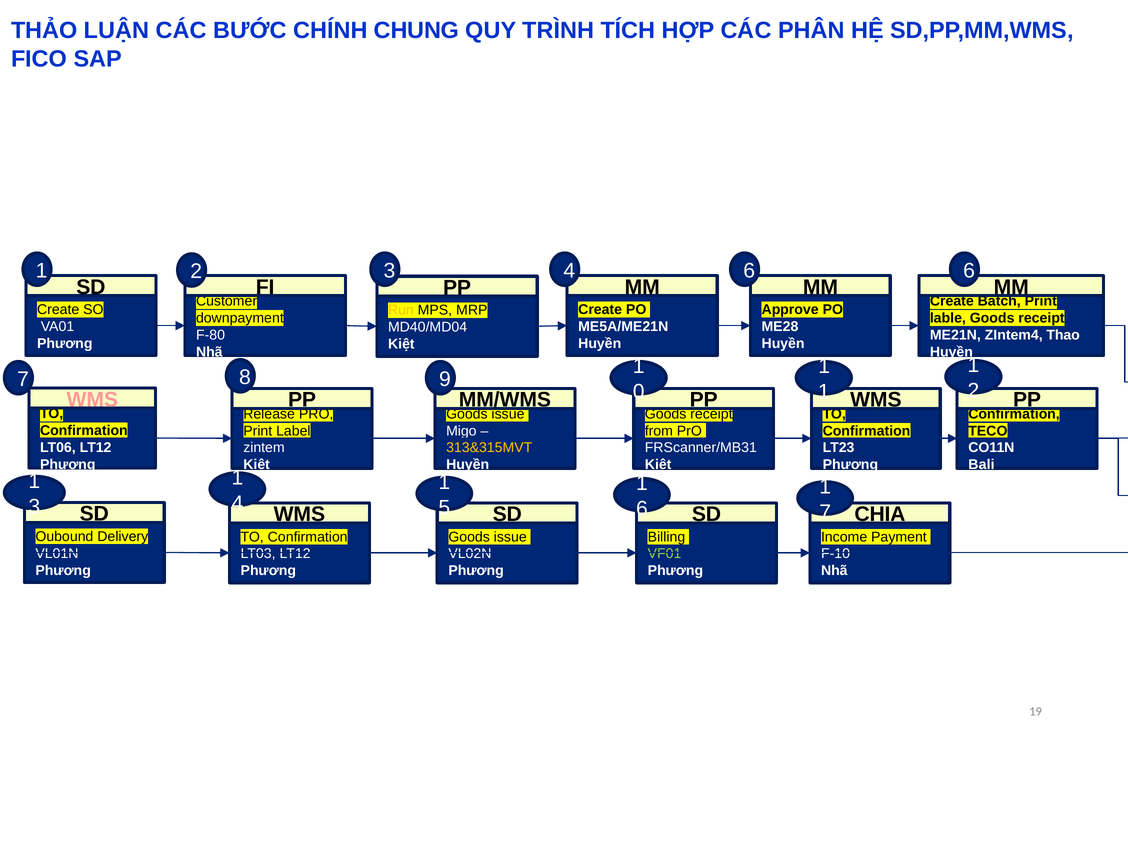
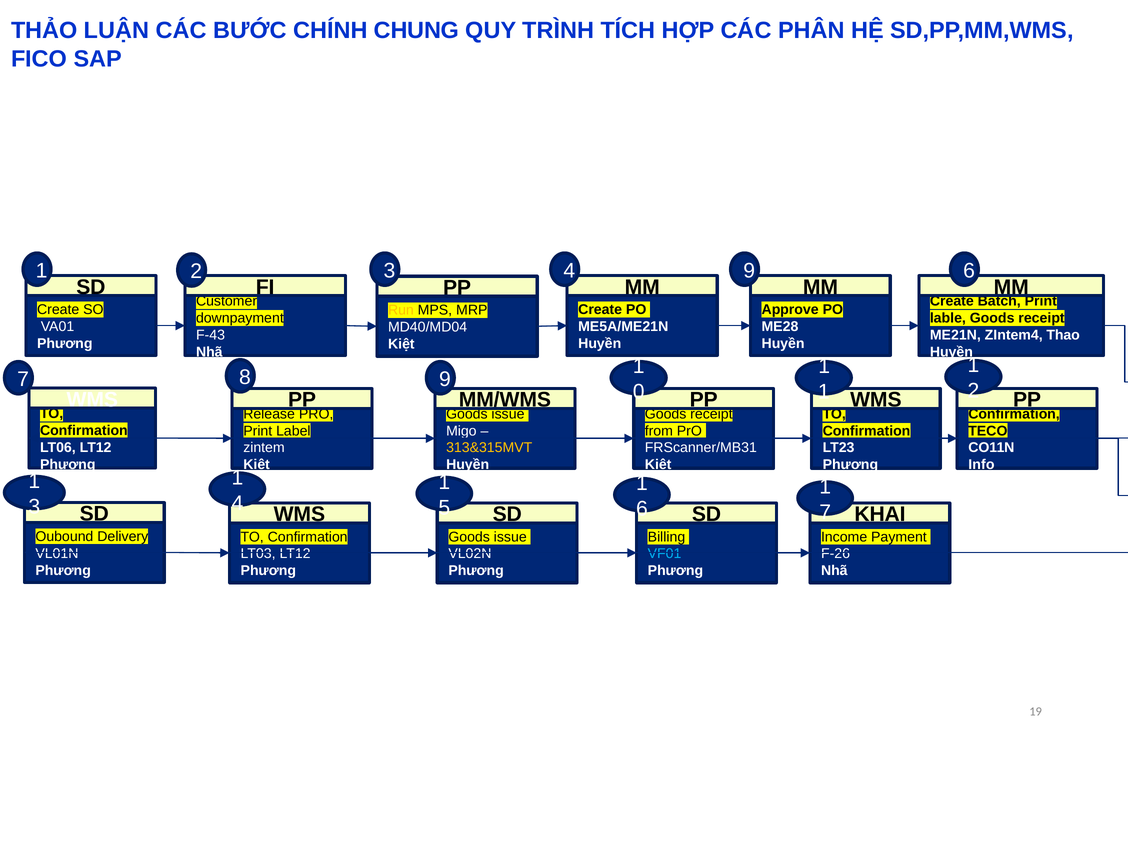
4 6: 6 -> 9 (749, 271)
F-80: F-80 -> F-43 (211, 335)
WMS colour: pink -> white (92, 400)
Bali: Bali -> Info (981, 465)
CHIA: CHIA -> KHAI (880, 514)
VF01 colour: light green -> light blue (665, 554)
F-10: F-10 -> F-26 (836, 554)
